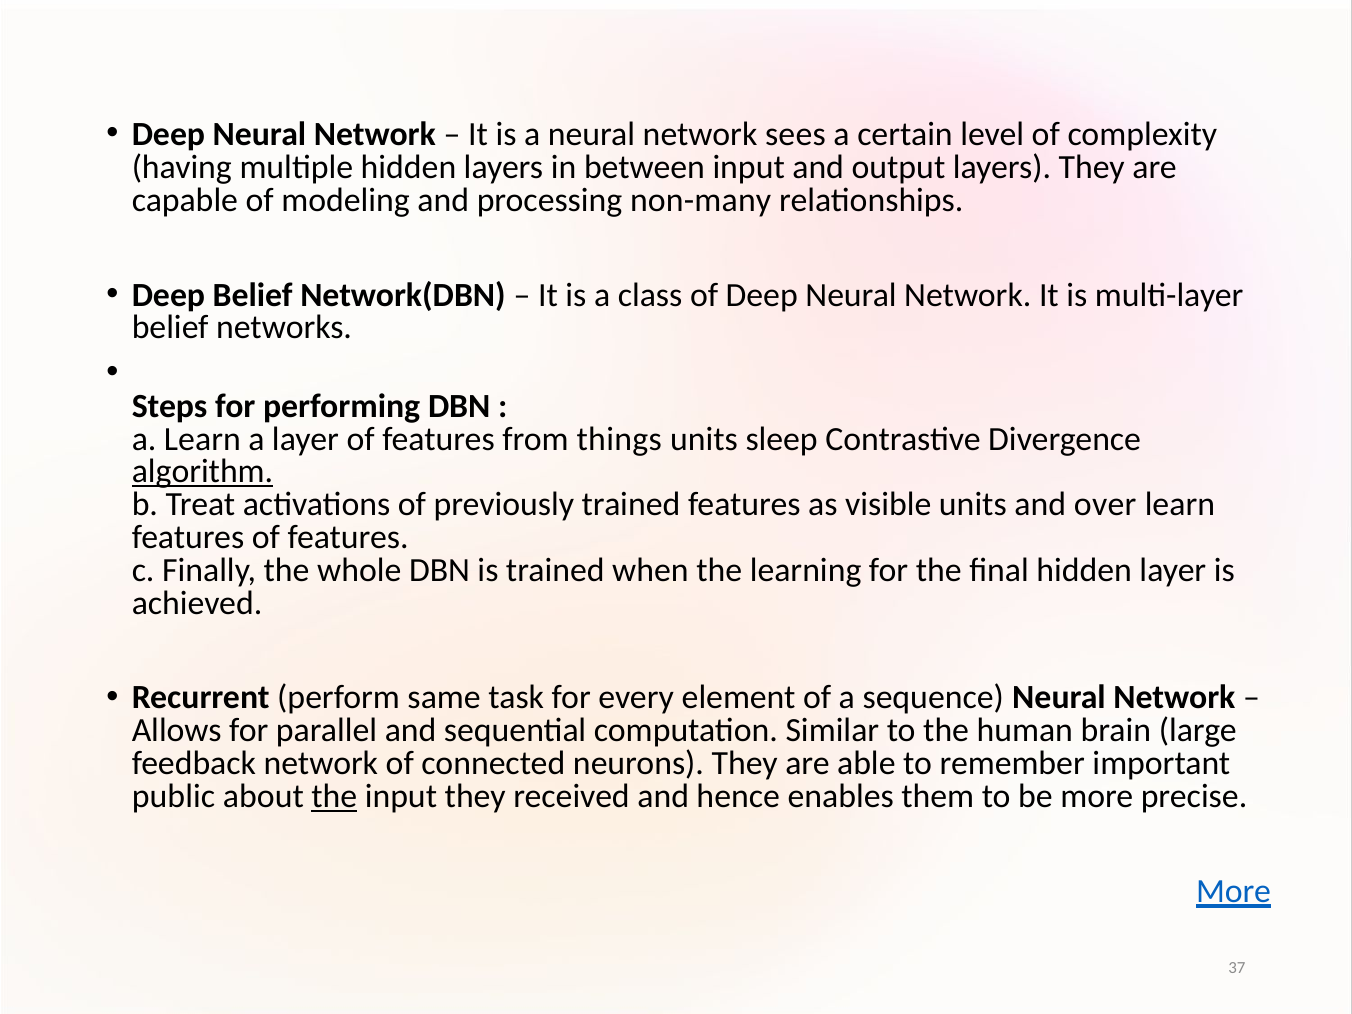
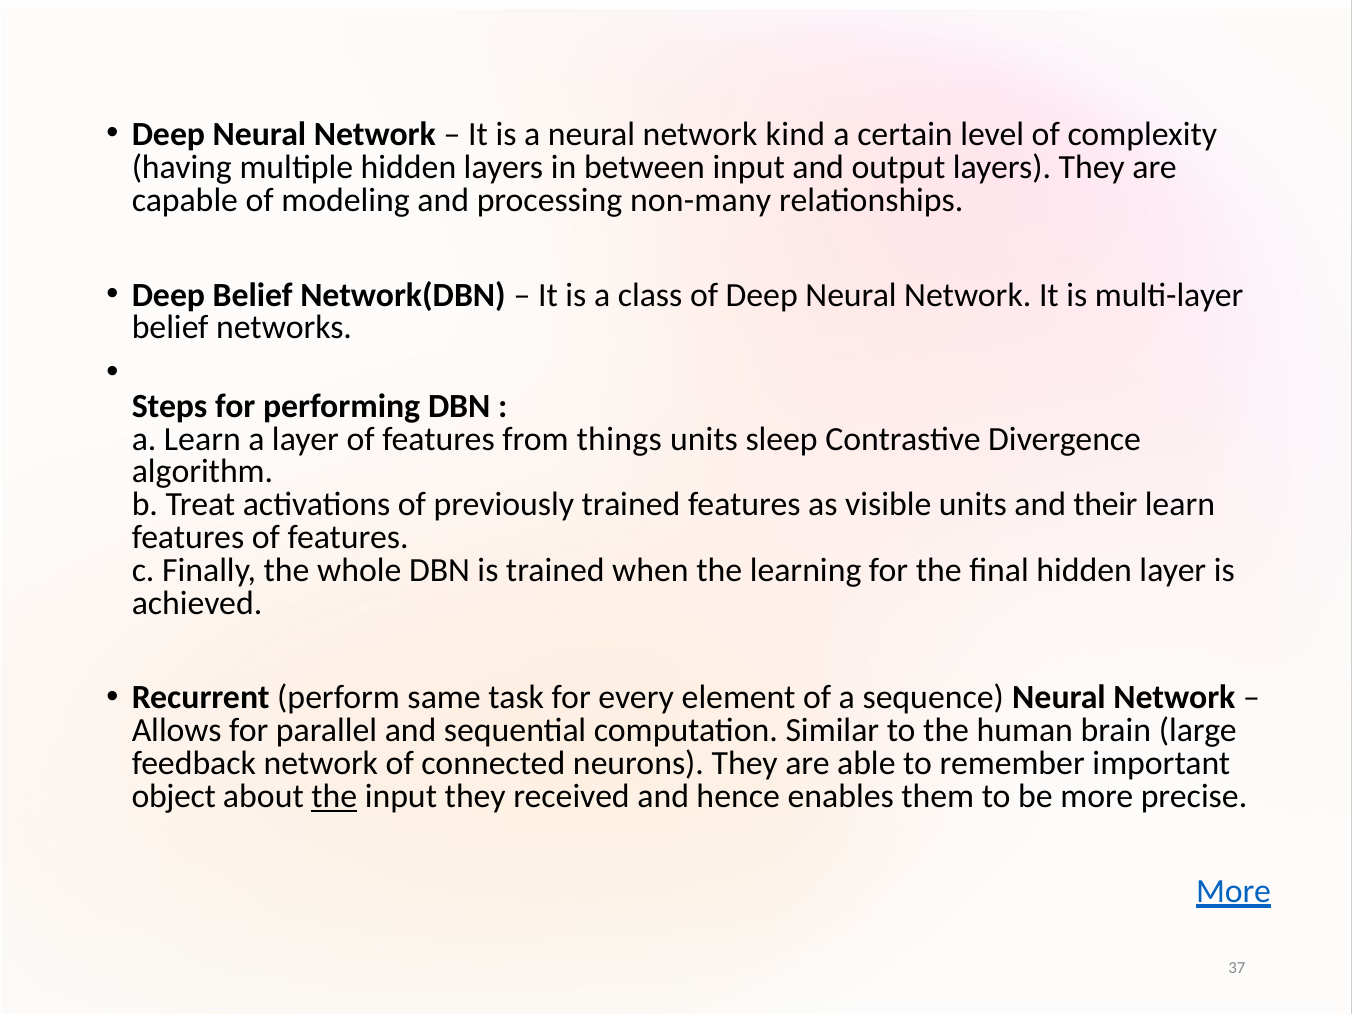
sees: sees -> kind (795, 135)
algorithm underline: present -> none (202, 472)
over: over -> their (1106, 505)
public: public -> object (174, 796)
